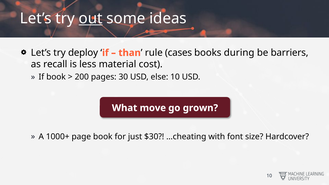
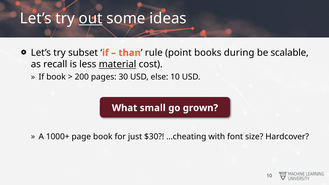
deploy: deploy -> subset (83, 53)
cases: cases -> point (178, 53)
barriers: barriers -> scalable (290, 53)
material underline: none -> present (118, 64)
move: move -> small (153, 108)
